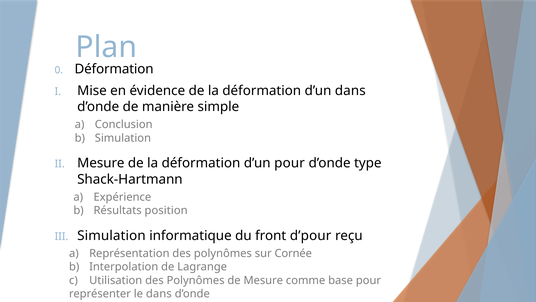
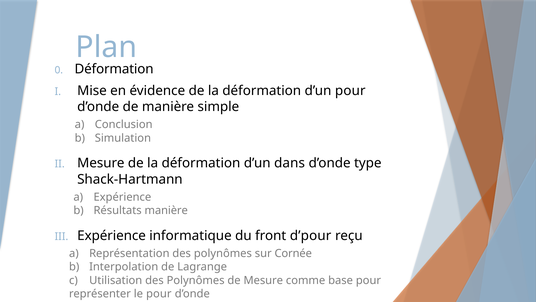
d’un dans: dans -> pour (350, 91)
d’un pour: pour -> dans (290, 163)
Résultats position: position -> manière (166, 210)
Simulation: Simulation -> Expérience (112, 235)
le dans: dans -> pour (159, 293)
